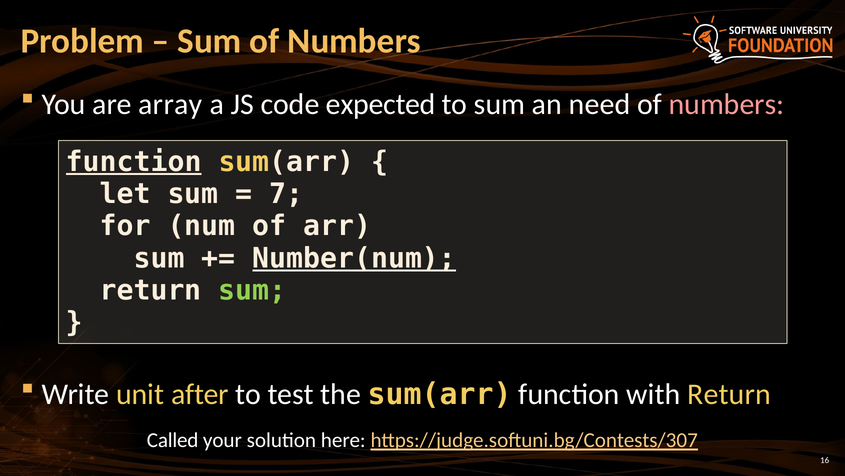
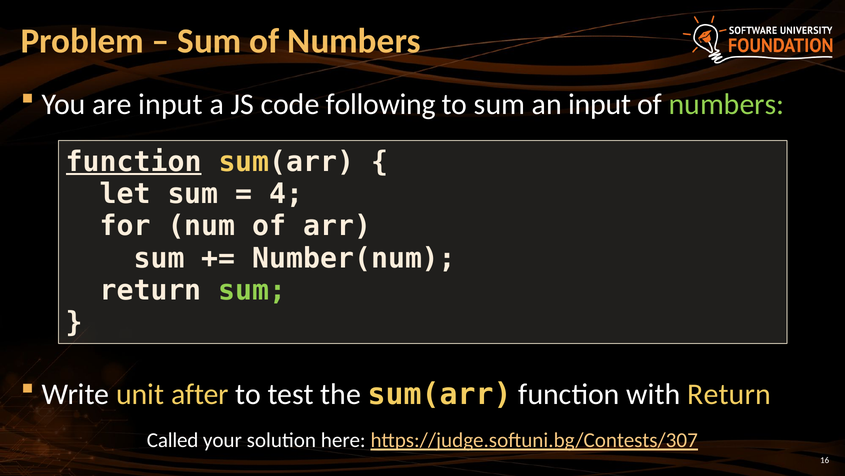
are array: array -> input (170, 104)
expected: expected -> following (381, 104)
an need: need -> input (600, 104)
numbers colour: pink -> light green (727, 104)
7: 7 -> 4 (286, 194)
Number(num underline: present -> none (354, 258)
